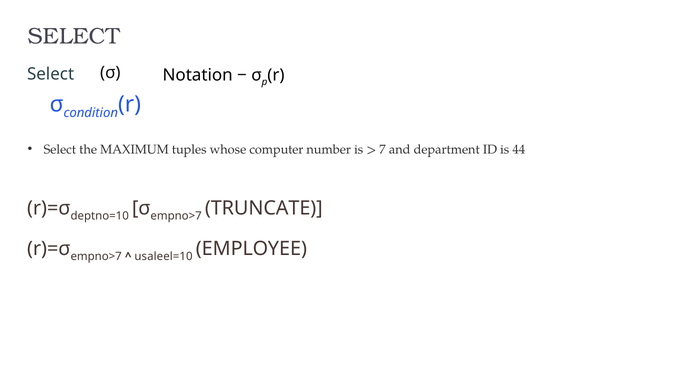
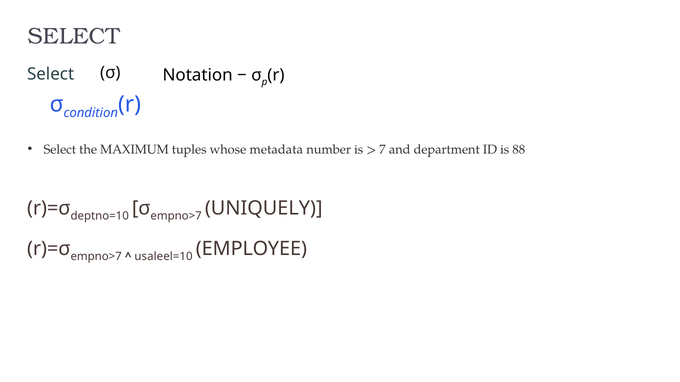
computer: computer -> metadata (276, 150)
44: 44 -> 88 (519, 150)
TRUNCATE: TRUNCATE -> UNIQUELY (264, 208)
